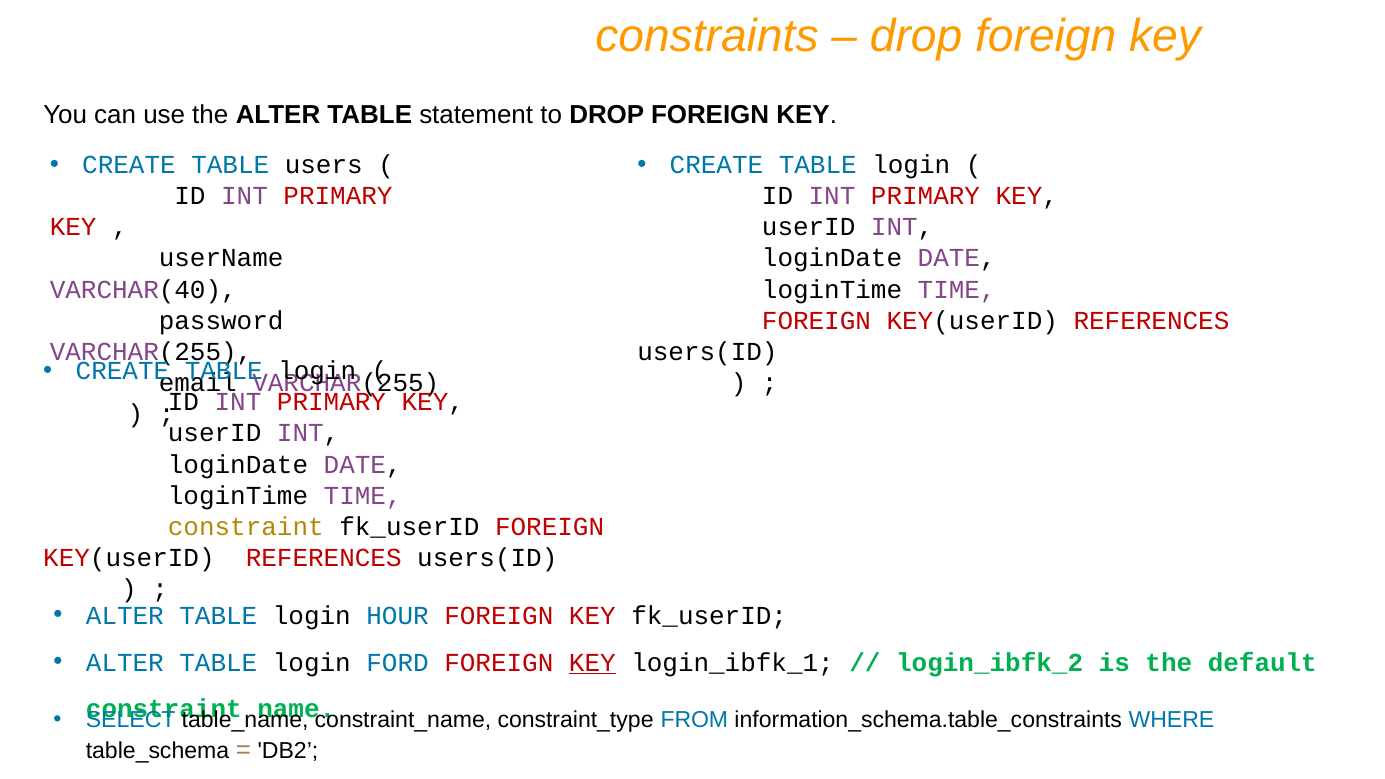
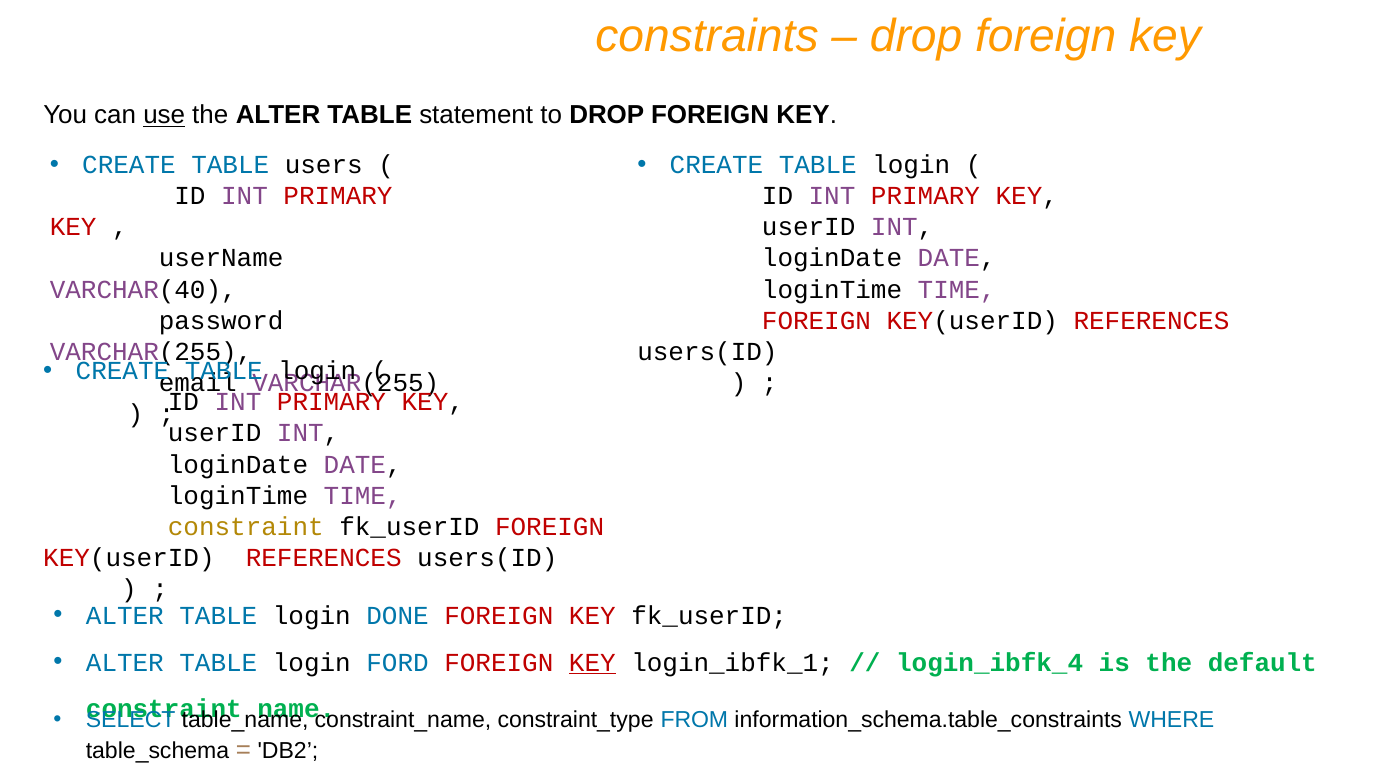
use underline: none -> present (164, 115)
HOUR: HOUR -> DONE (398, 616)
login_ibfk_2: login_ibfk_2 -> login_ibfk_4 (990, 663)
